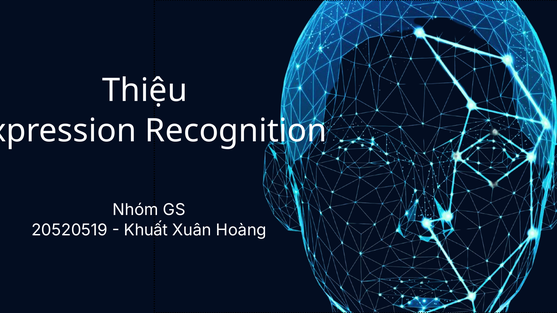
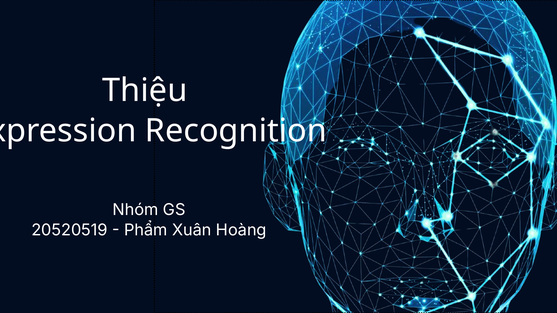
Khuất: Khuất -> Phẩm (146, 230)
